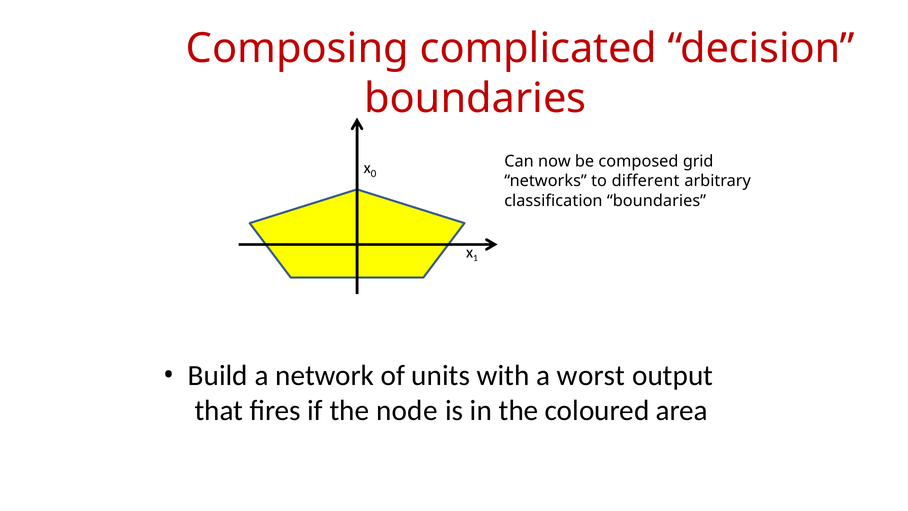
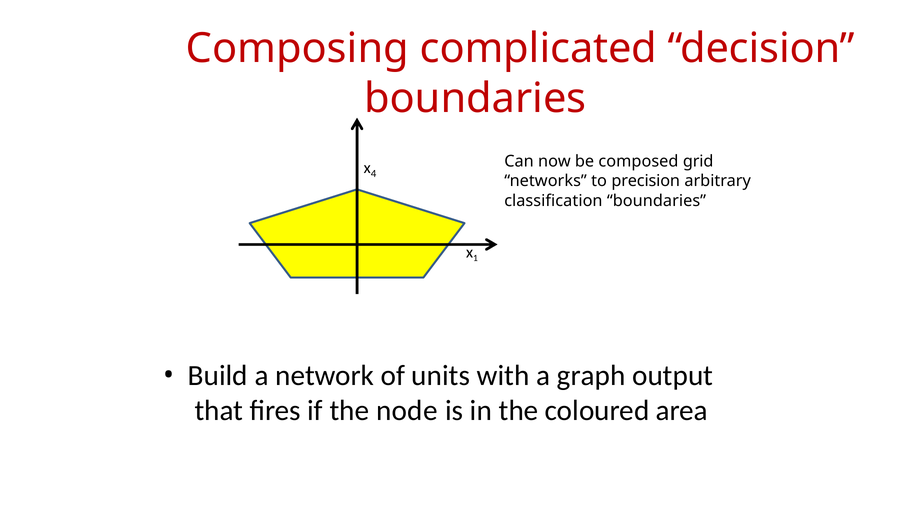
0: 0 -> 4 (374, 173)
different: different -> precision (646, 181)
worst: worst -> graph (591, 375)
